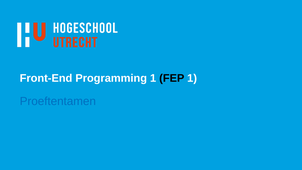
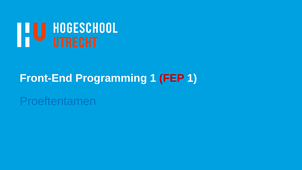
FEP colour: black -> red (172, 78)
